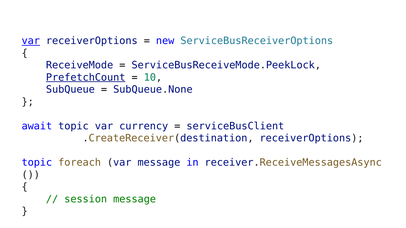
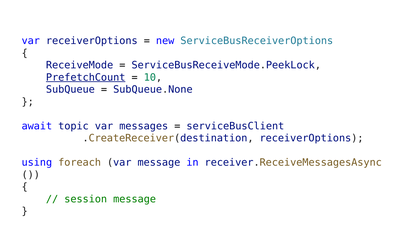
var underline: present -> none (31, 41)
currency: currency -> messages (144, 126)
topic: topic -> using (37, 163)
